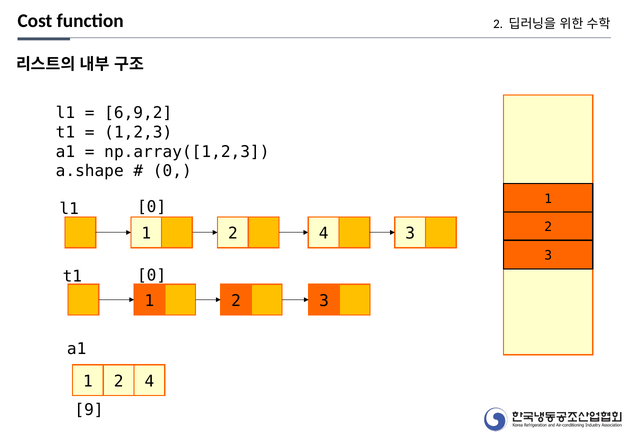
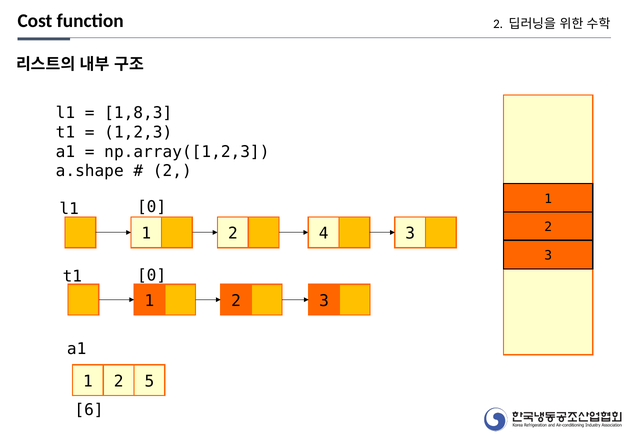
6,9,2: 6,9,2 -> 1,8,3 (138, 113)
0: 0 -> 2 (172, 171)
2 4: 4 -> 5 (149, 381)
9: 9 -> 6 (89, 410)
